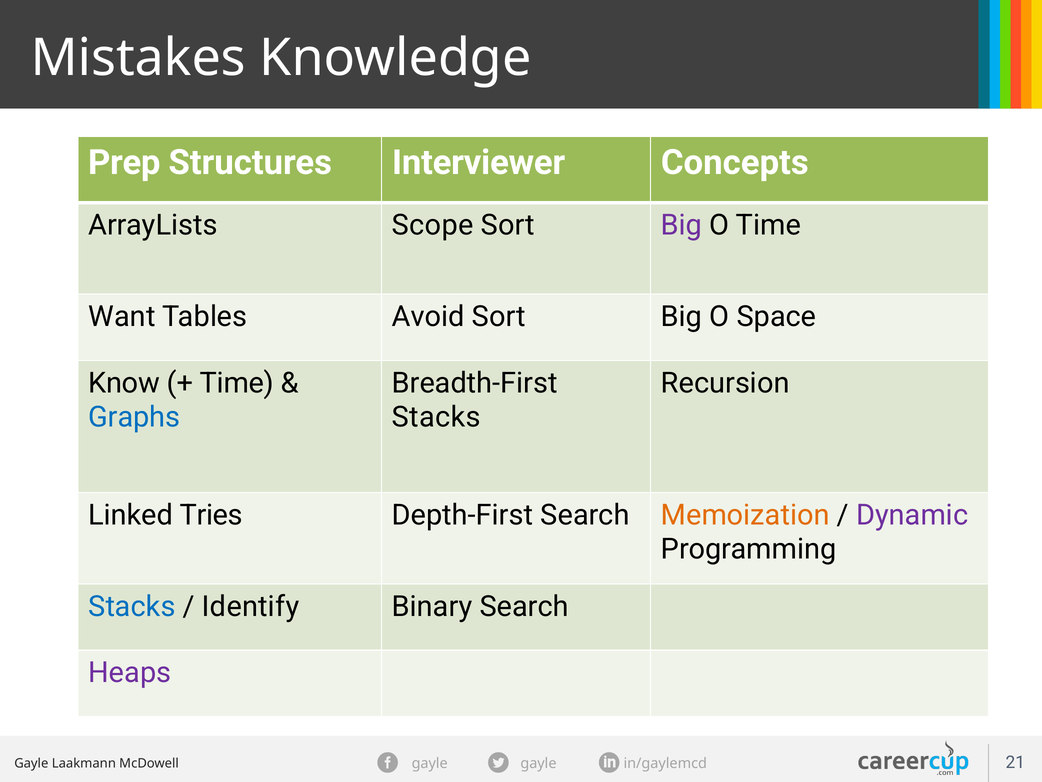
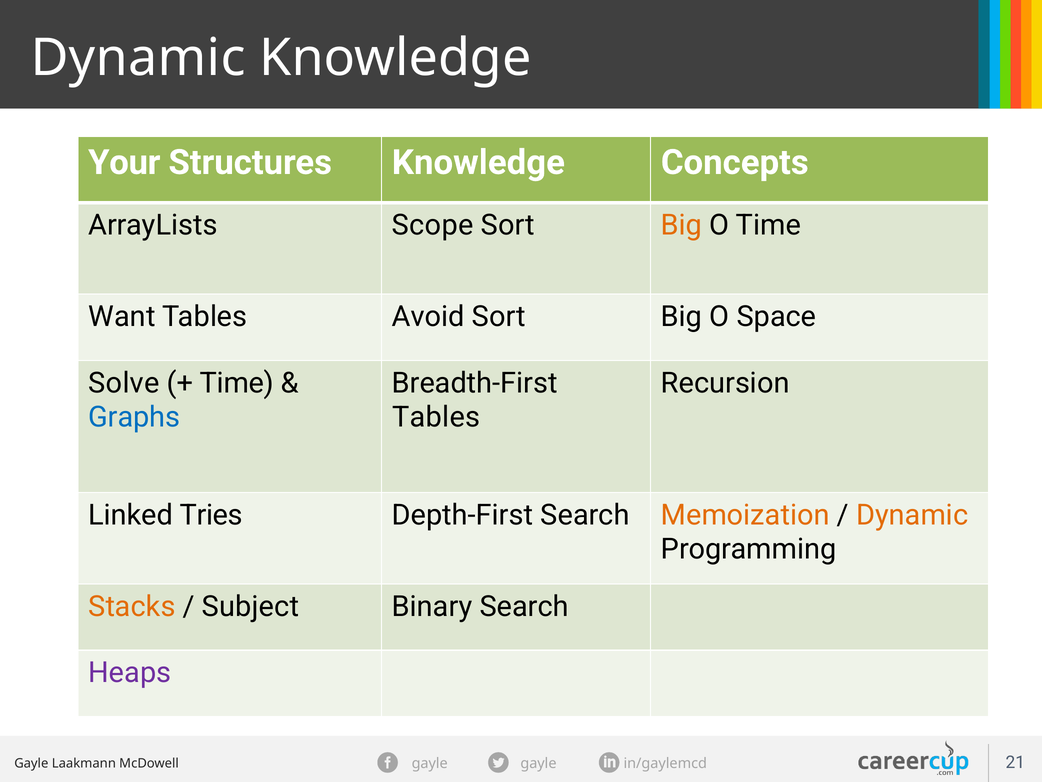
Mistakes: Mistakes -> Dynamic (138, 58)
Prep: Prep -> Your (124, 162)
Structures Interviewer: Interviewer -> Knowledge (478, 162)
Big colour: purple -> orange (682, 225)
Know: Know -> Solve (124, 383)
Stacks: Stacks -> Tables (436, 417)
Dynamic colour: purple -> orange (912, 515)
Stacks colour: blue -> orange (132, 606)
Identify: Identify -> Subject (251, 606)
